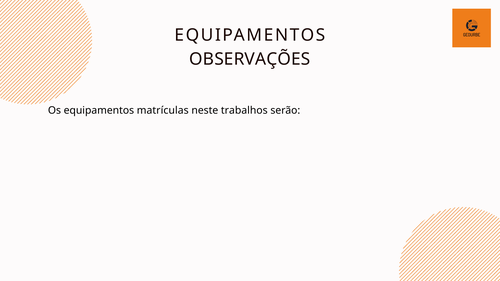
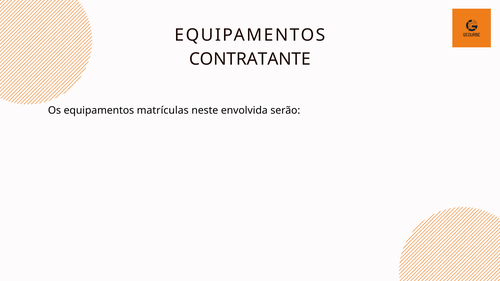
OBSERVAÇÕES: OBSERVAÇÕES -> CONTRATANTE (250, 59)
trabalhos: trabalhos -> envolvida (244, 111)
